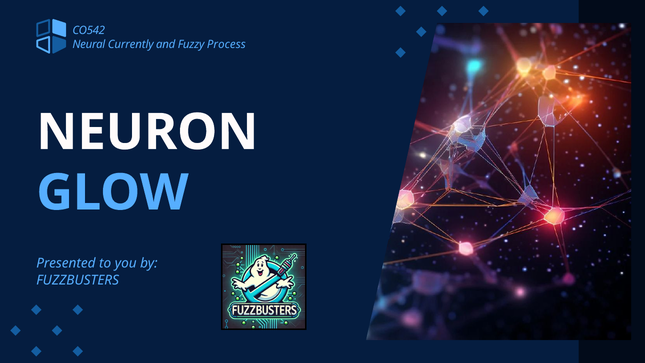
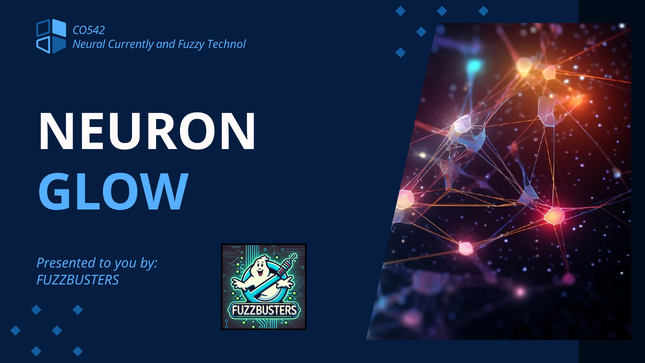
Process: Process -> Technol (226, 44)
